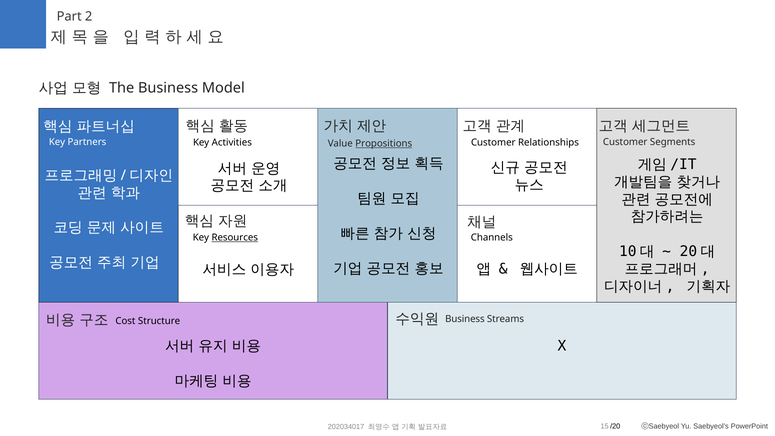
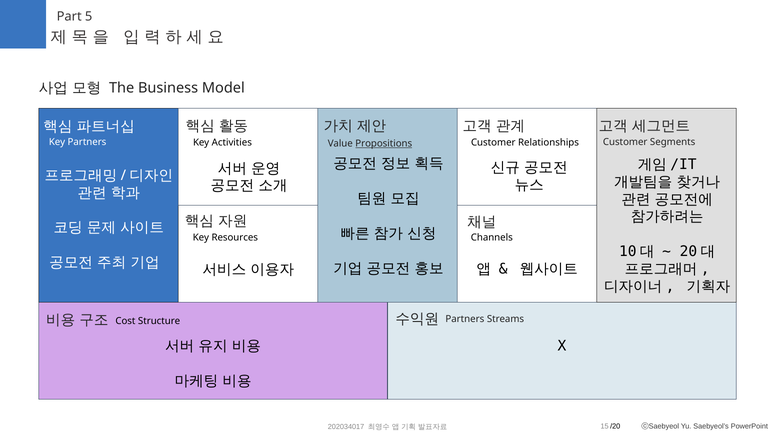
2: 2 -> 5 (89, 16)
Resources underline: present -> none (235, 238)
Structure Business: Business -> Partners (465, 319)
